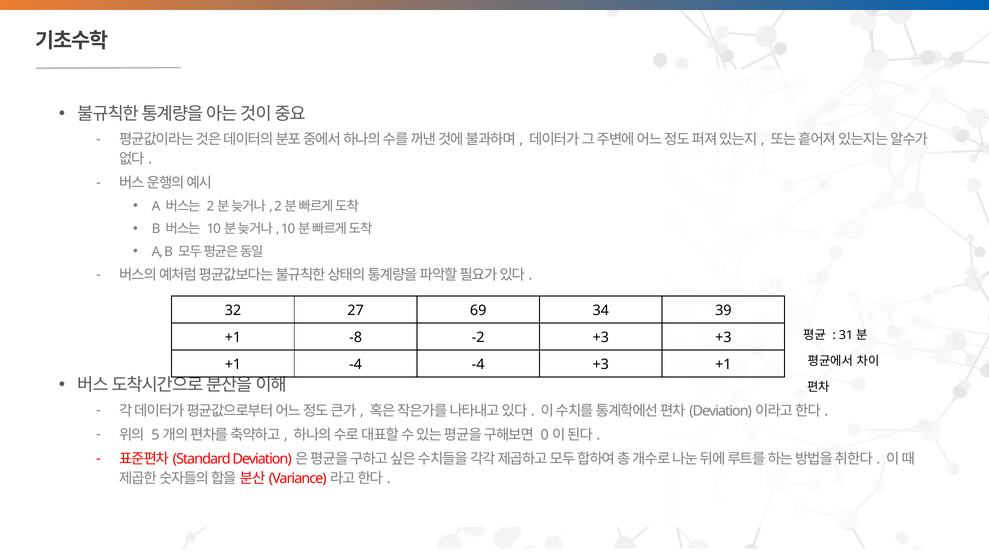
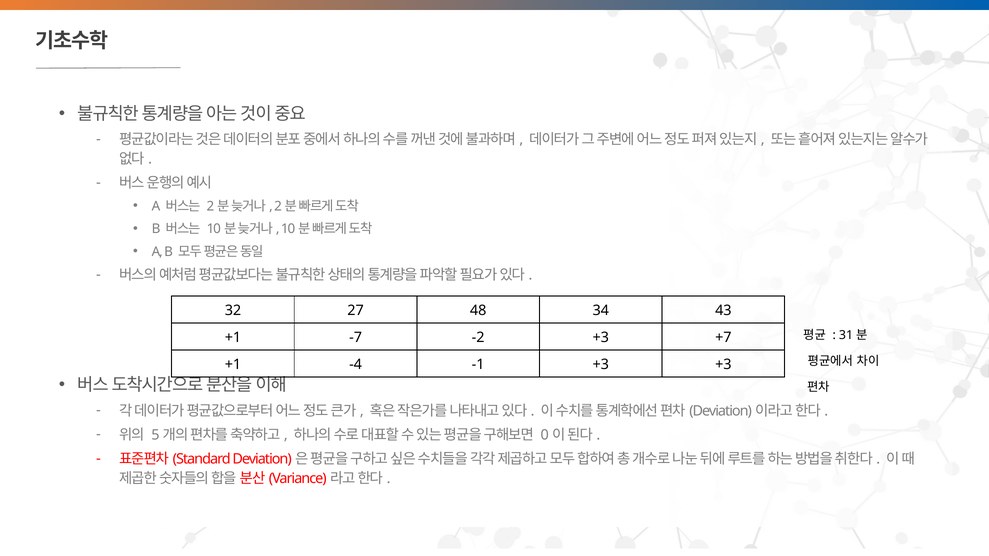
69: 69 -> 48 (478, 310)
39: 39 -> 43 (723, 310)
-8: -8 -> -7 (356, 338)
+3 +3: +3 -> +7 (723, 338)
-4 -4: -4 -> -1 (478, 365)
+1: +1 -> +3 (723, 365)
